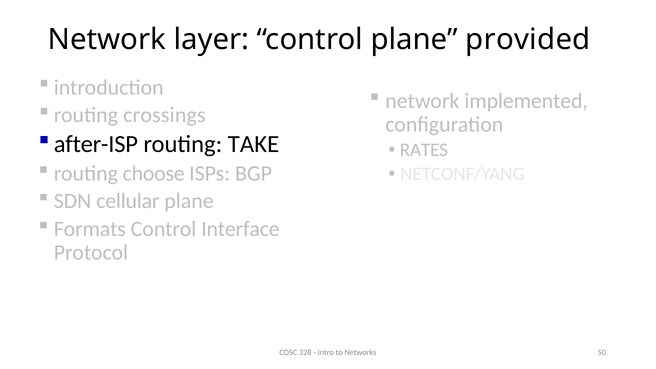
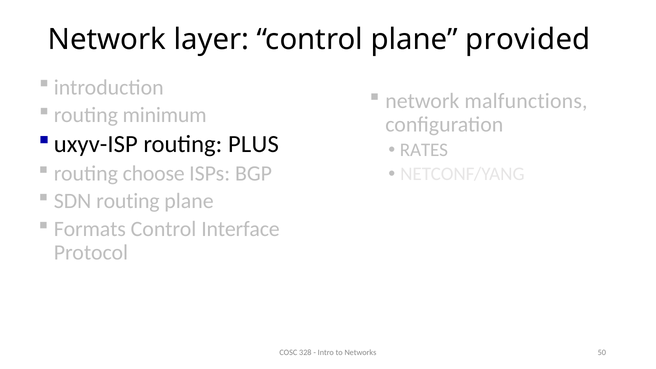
implemented: implemented -> malfunctions (526, 101)
crossings: crossings -> minimum (165, 115)
after-ISP: after-ISP -> uxyv-ISP (96, 144)
TAKE: TAKE -> PLUS (253, 144)
SDN cellular: cellular -> routing (128, 201)
